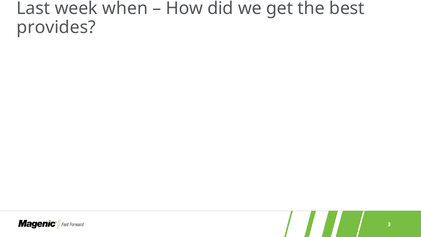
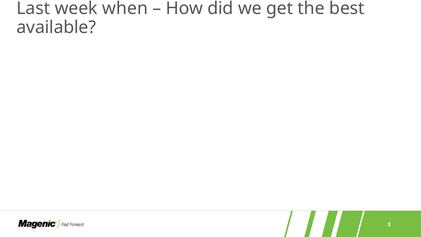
provides: provides -> available (56, 27)
